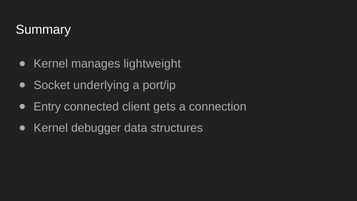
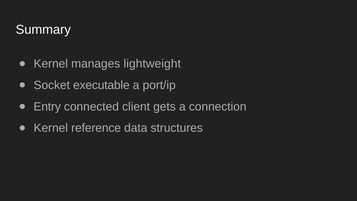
underlying: underlying -> executable (101, 85)
debugger: debugger -> reference (96, 128)
